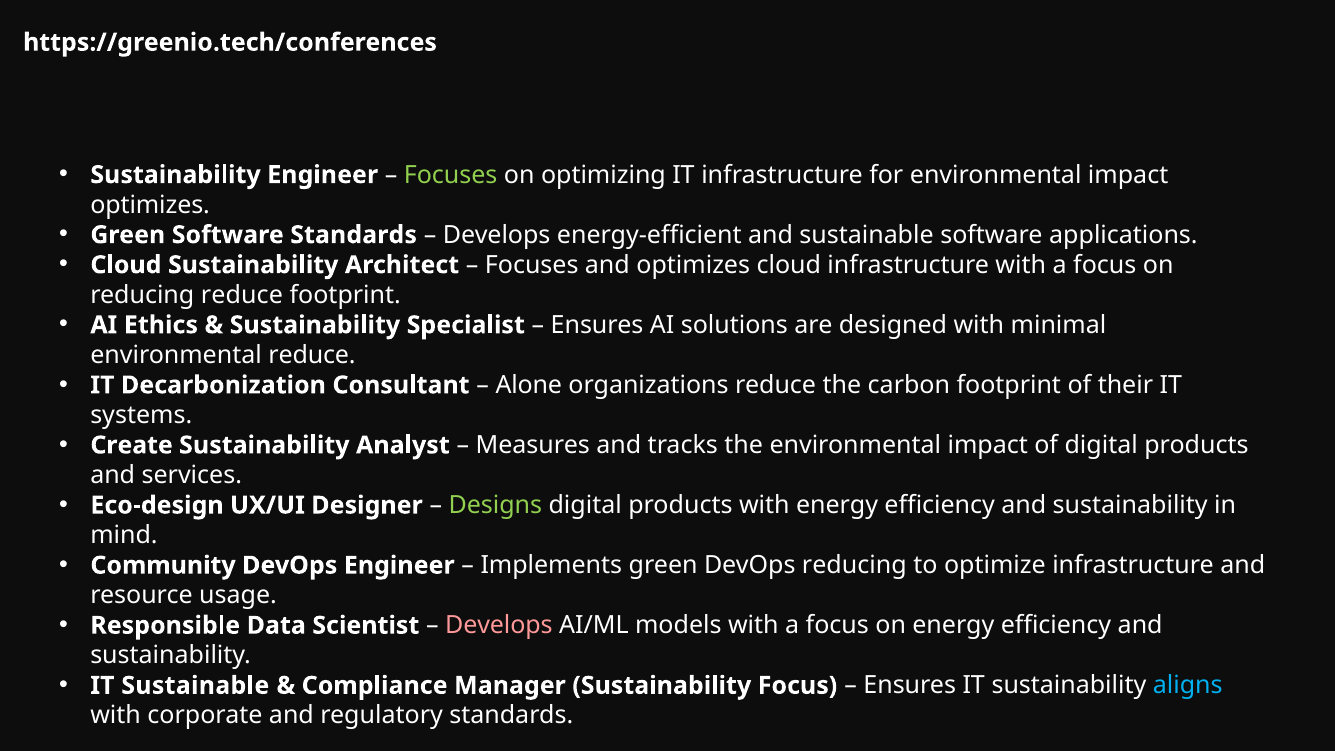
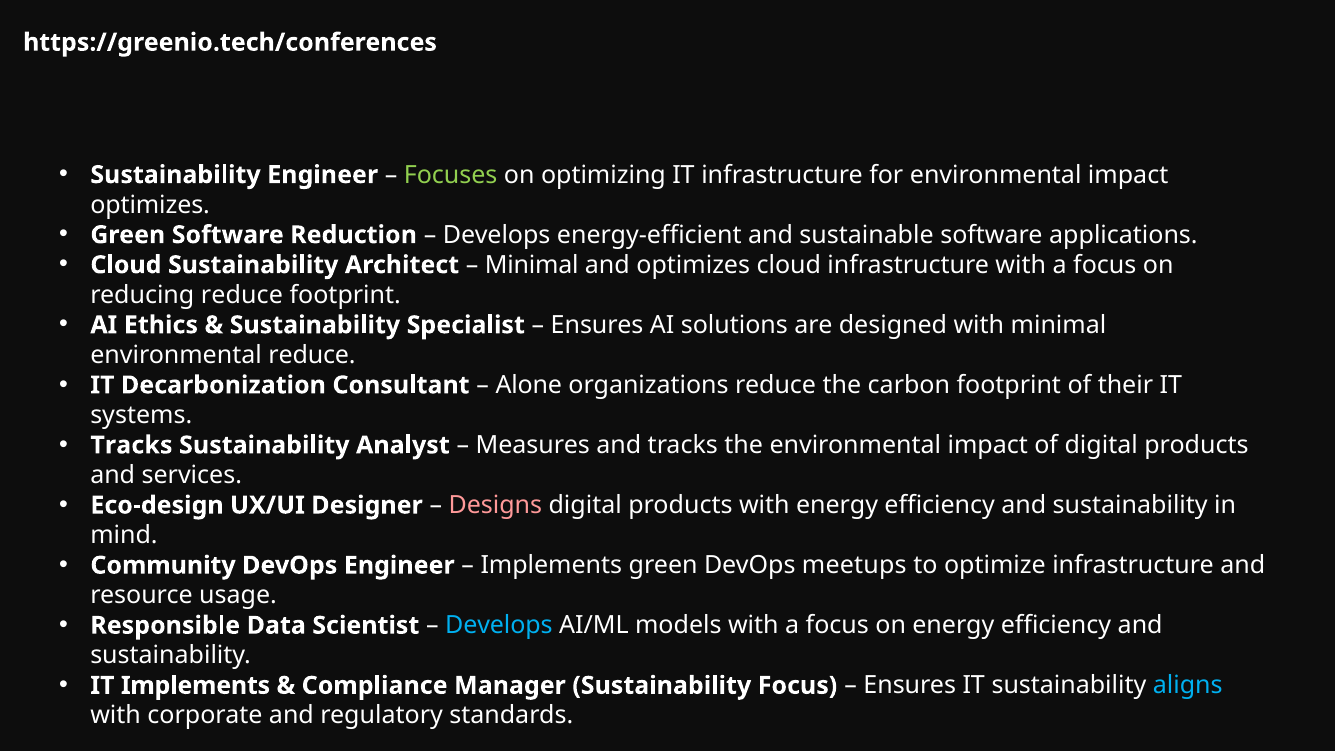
Software Standards: Standards -> Reduction (354, 235)
Focuses: Focuses -> Minimal (532, 265)
Create: Create -> Tracks (131, 445)
Designs colour: light green -> pink (495, 505)
DevOps reducing: reducing -> meetups (854, 565)
Develops colour: pink -> light blue (499, 625)
IT Sustainable: Sustainable -> Implements (195, 685)
